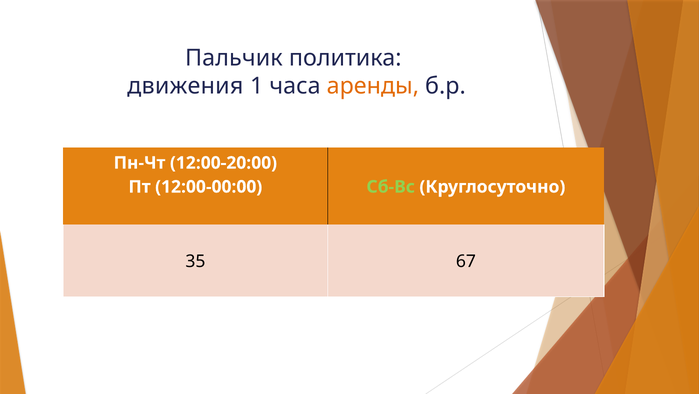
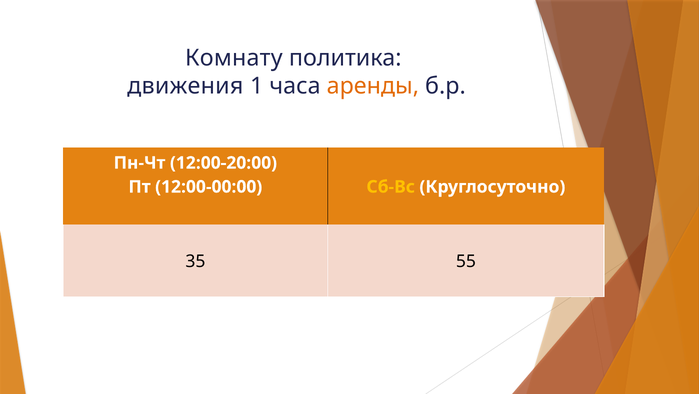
Пальчик: Пальчик -> Комнату (234, 58)
Сб-Вс colour: light green -> yellow (391, 187)
67: 67 -> 55 (466, 261)
